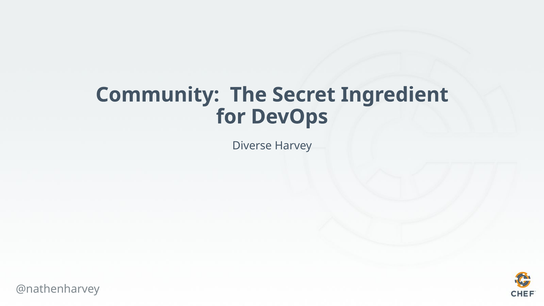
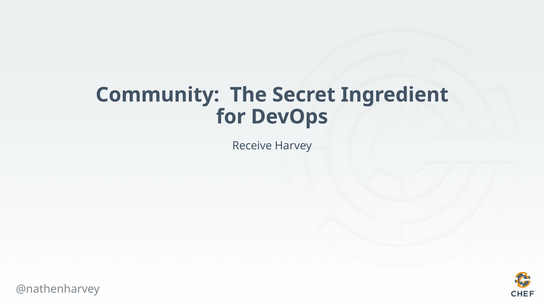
Diverse: Diverse -> Receive (252, 146)
